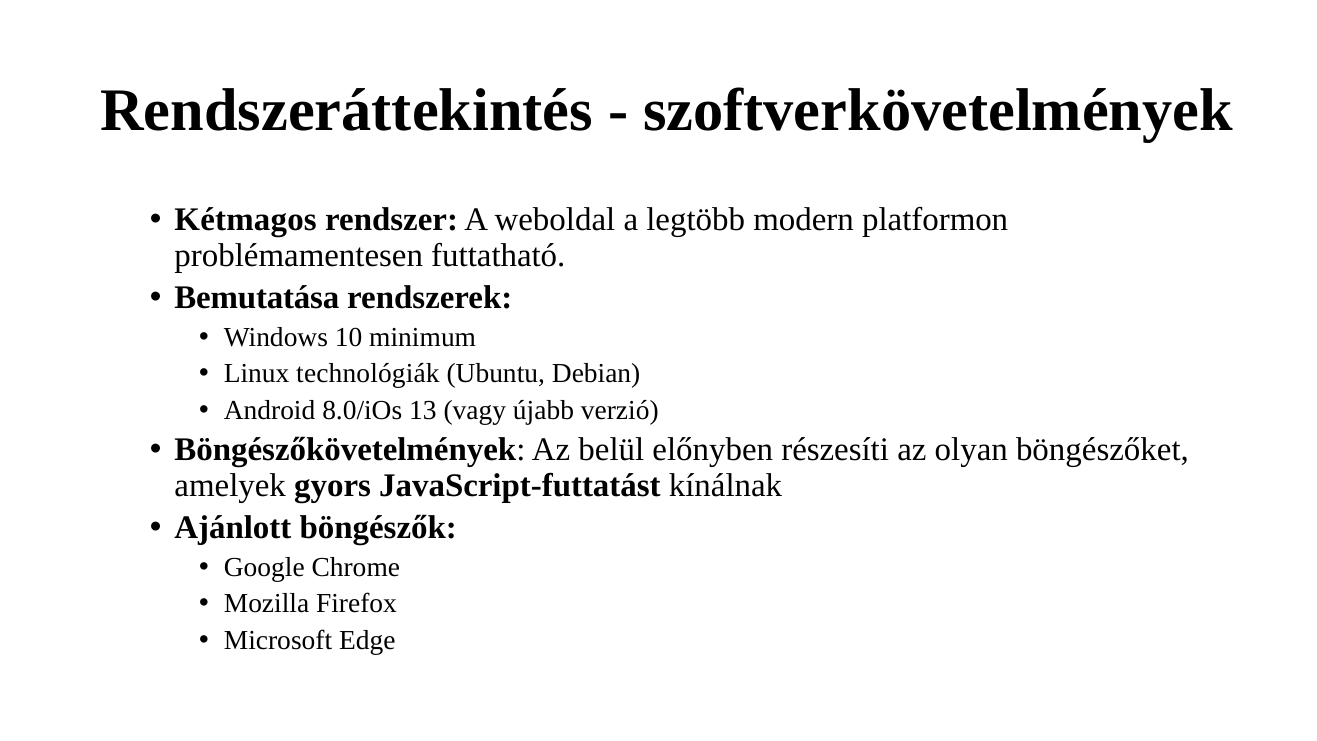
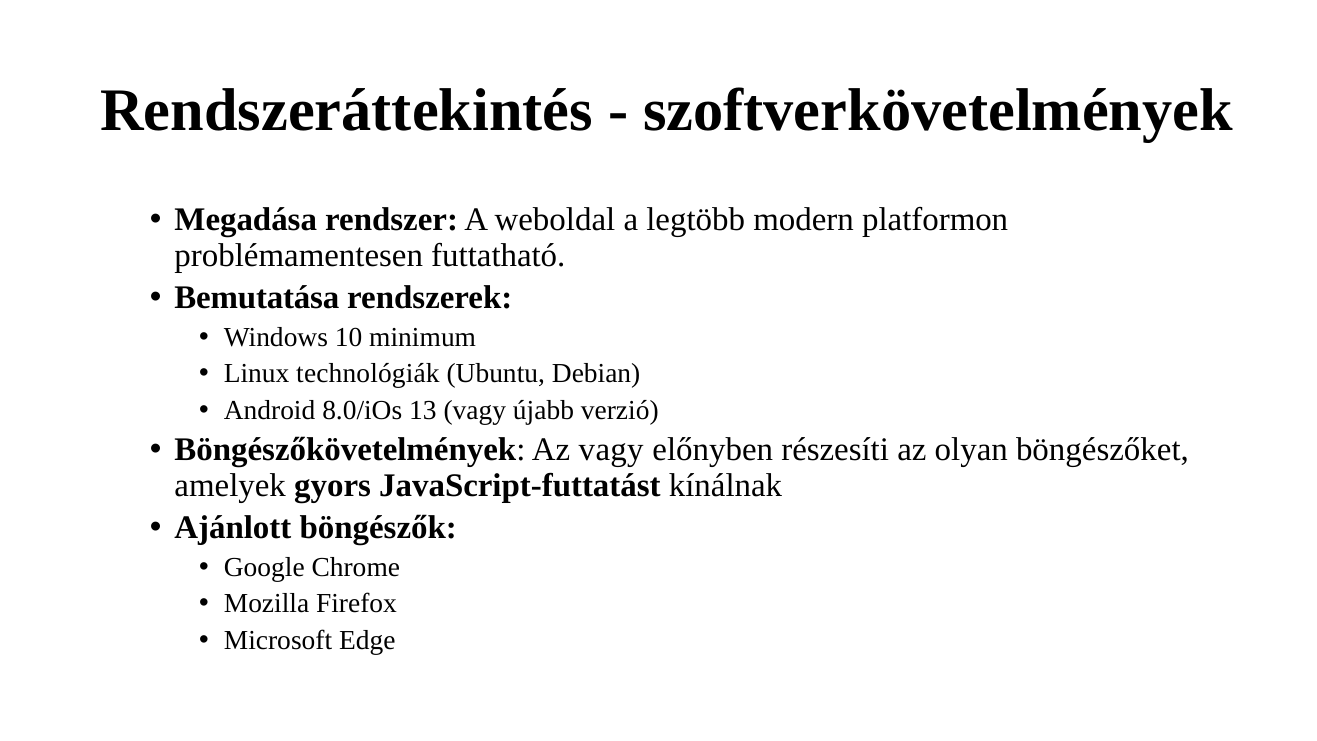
Kétmagos: Kétmagos -> Megadása (246, 220)
Az belül: belül -> vagy (611, 450)
